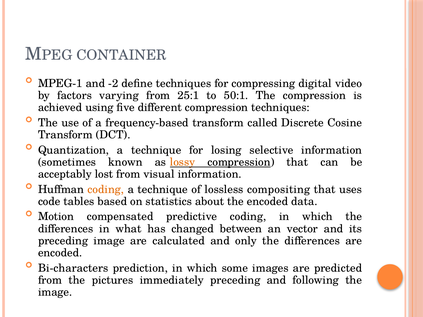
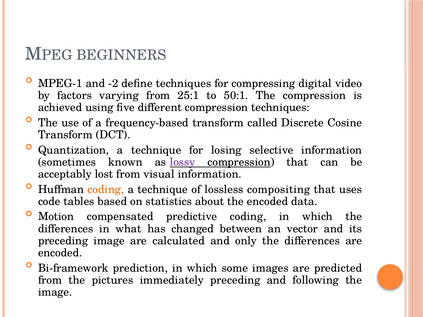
CONTAINER: CONTAINER -> BEGINNERS (121, 55)
lossy colour: orange -> purple (183, 162)
Bi-characters: Bi-characters -> Bi-framework (73, 268)
